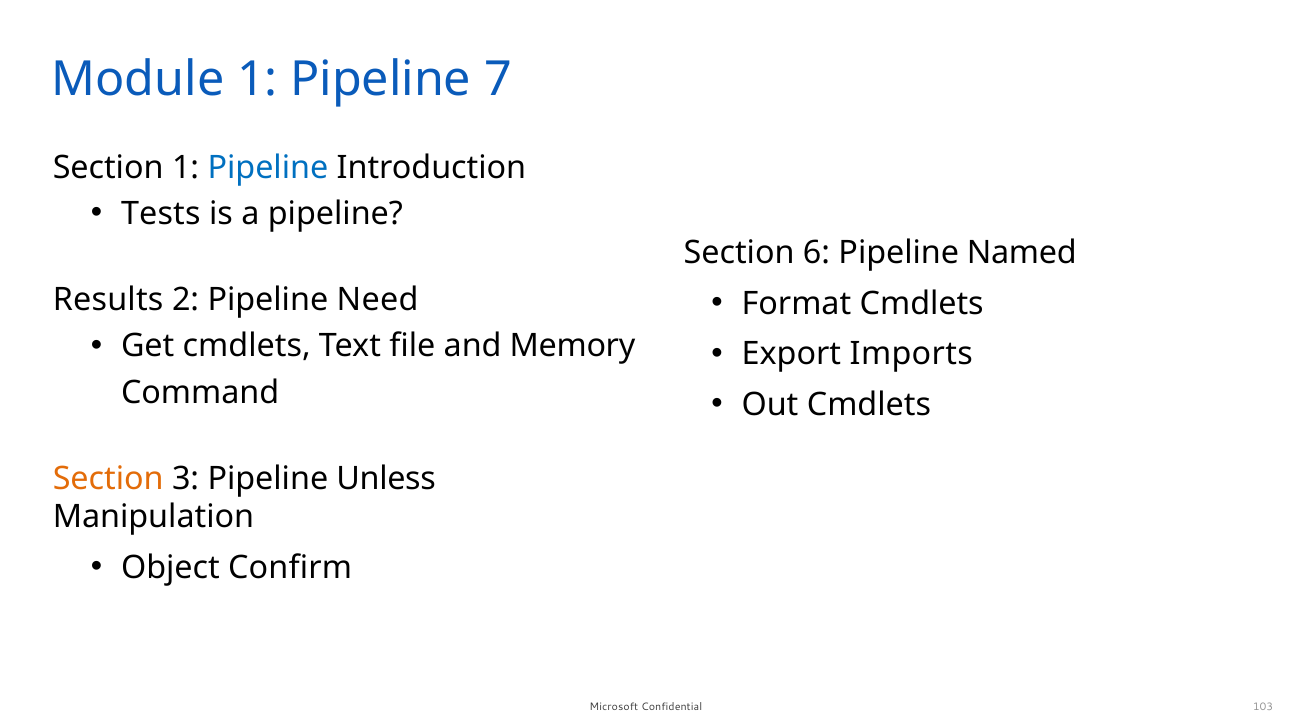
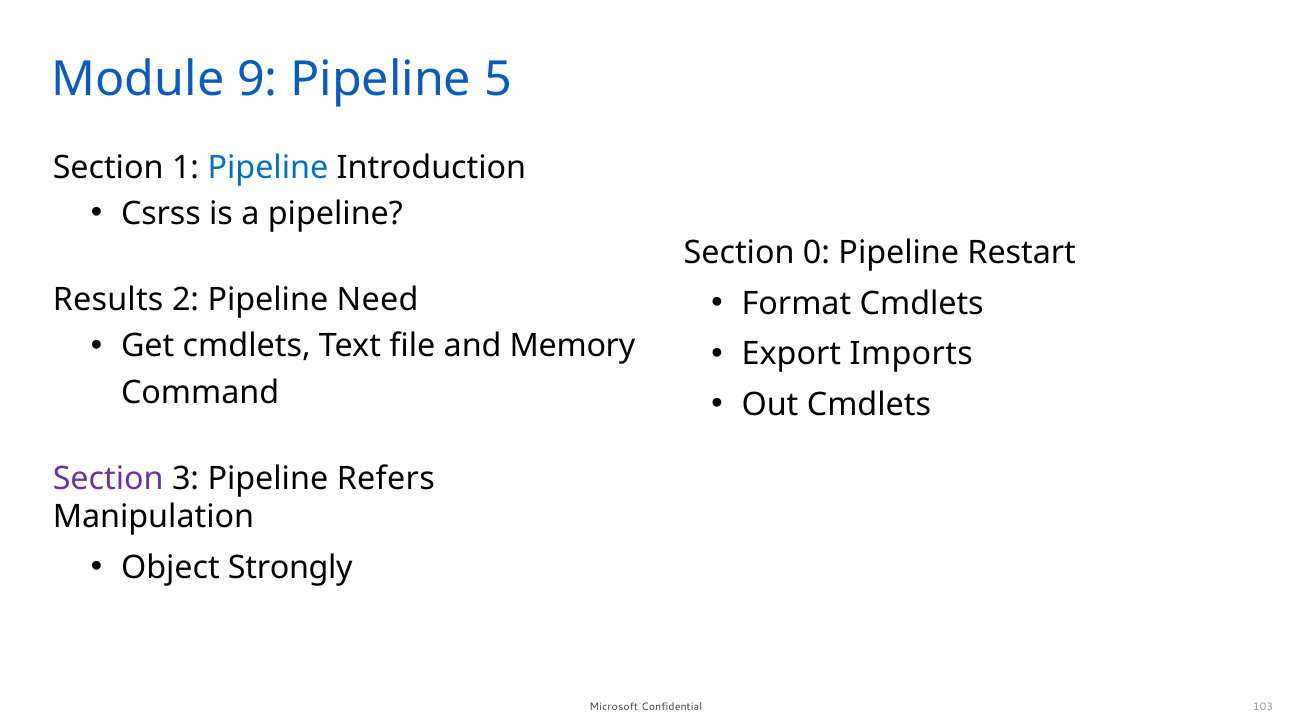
Module 1: 1 -> 9 (257, 79)
7: 7 -> 5 (498, 79)
Tests: Tests -> Csrss (161, 214)
6: 6 -> 0 (817, 253)
Named: Named -> Restart (1022, 253)
Section colour: orange -> purple (108, 478)
Unless: Unless -> Refers (386, 478)
Confirm: Confirm -> Strongly (290, 568)
